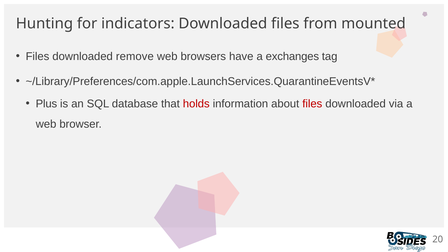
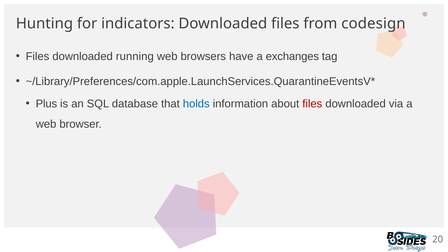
mounted: mounted -> codesign (373, 24)
remove: remove -> running (135, 57)
holds colour: red -> blue (196, 104)
